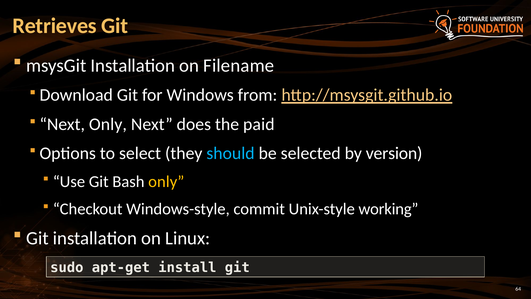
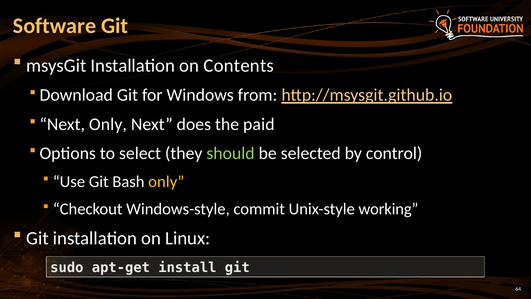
Retrieves: Retrieves -> Software (55, 26)
Filename: Filename -> Contents (239, 65)
should colour: light blue -> light green (230, 153)
version: version -> control (394, 153)
